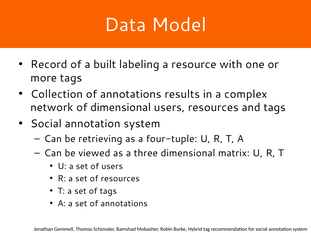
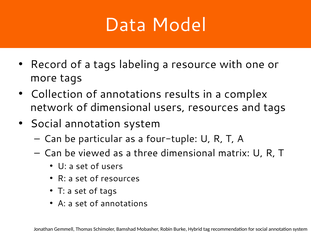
a built: built -> tags (105, 64)
retrieving: retrieving -> particular (100, 139)
